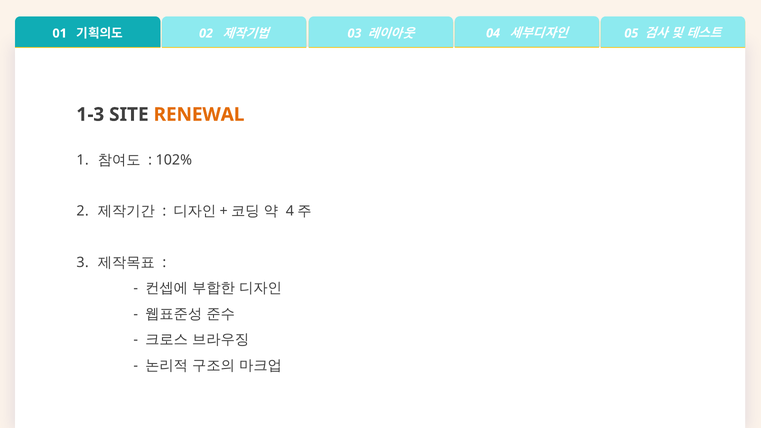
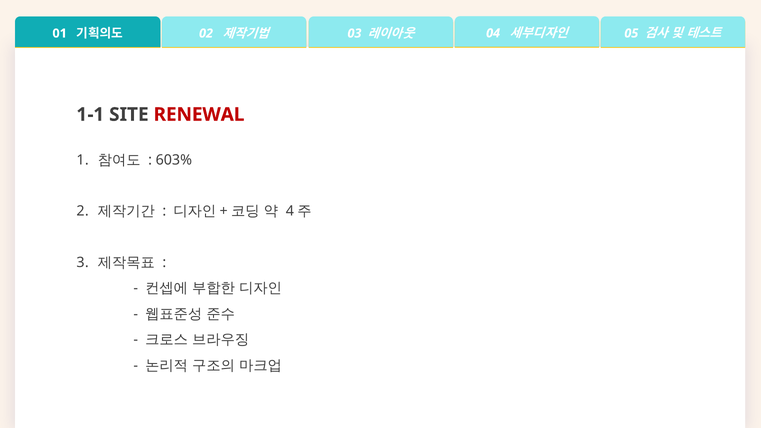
1-3: 1-3 -> 1-1 (90, 115)
RENEWAL colour: orange -> red (199, 115)
102%: 102% -> 603% (174, 160)
